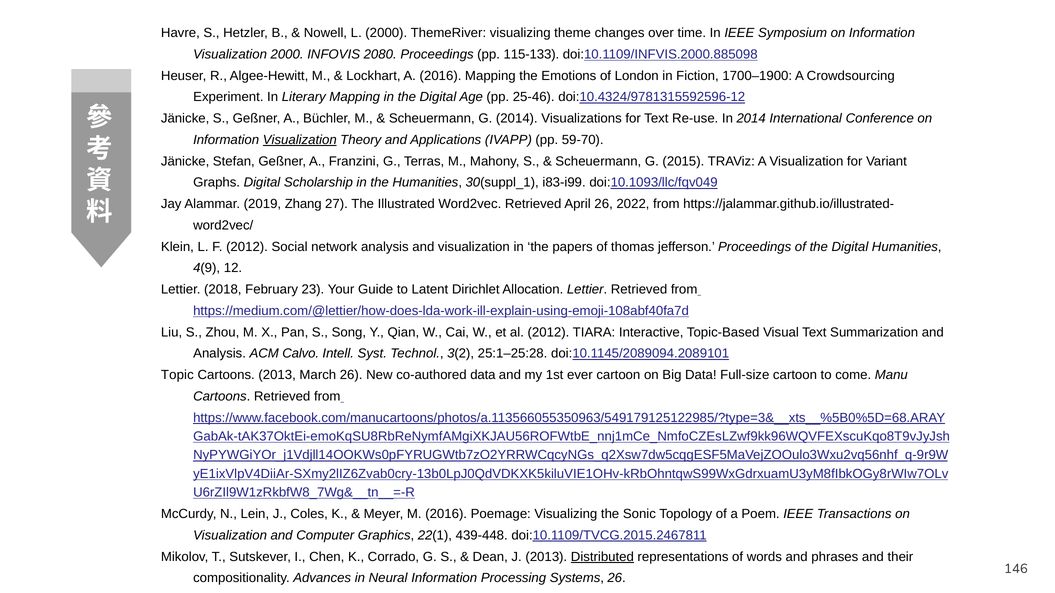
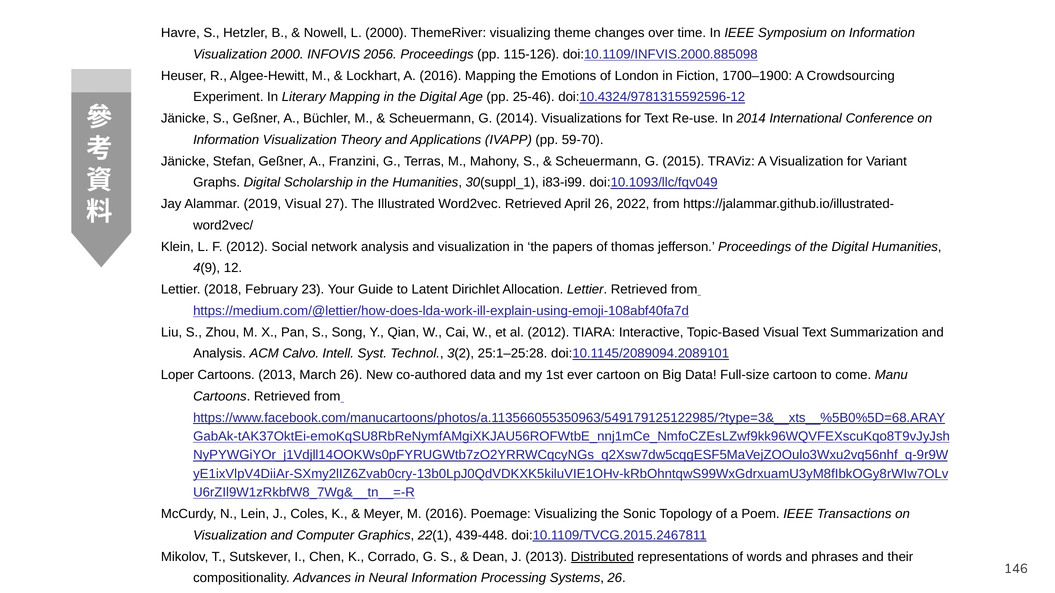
2080: 2080 -> 2056 (380, 54)
115-133: 115-133 -> 115-126 (531, 54)
Visualization underline: present -> none (300, 140)
2019 Zhang: Zhang -> Visual (303, 204)
Topic: Topic -> Loper (177, 375)
